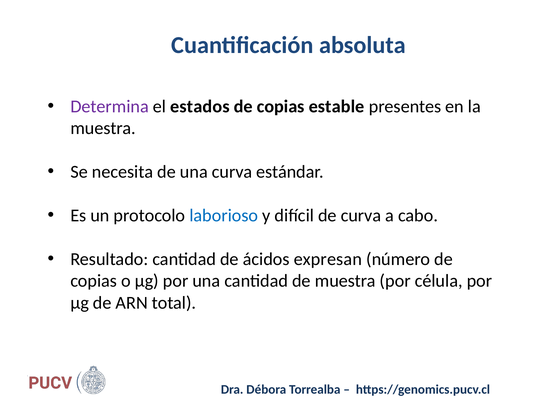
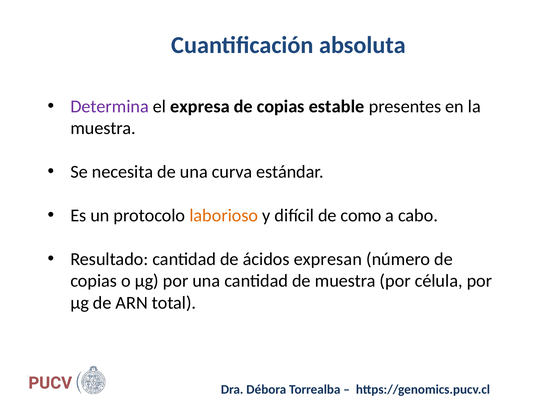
estados: estados -> expresa (200, 107)
laborioso colour: blue -> orange (224, 216)
de curva: curva -> como (361, 216)
